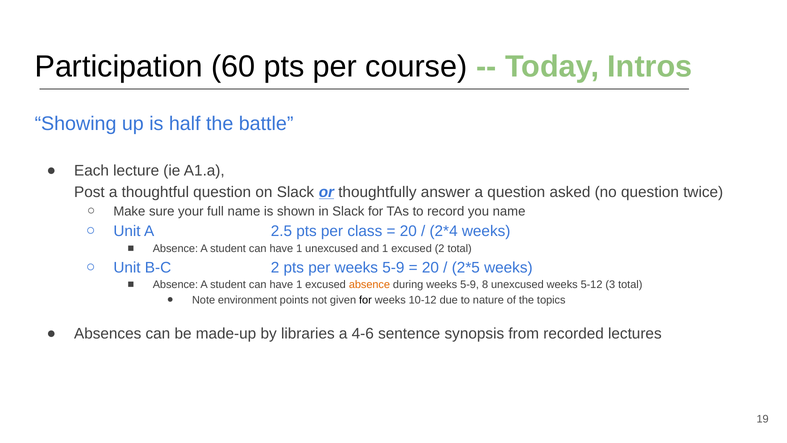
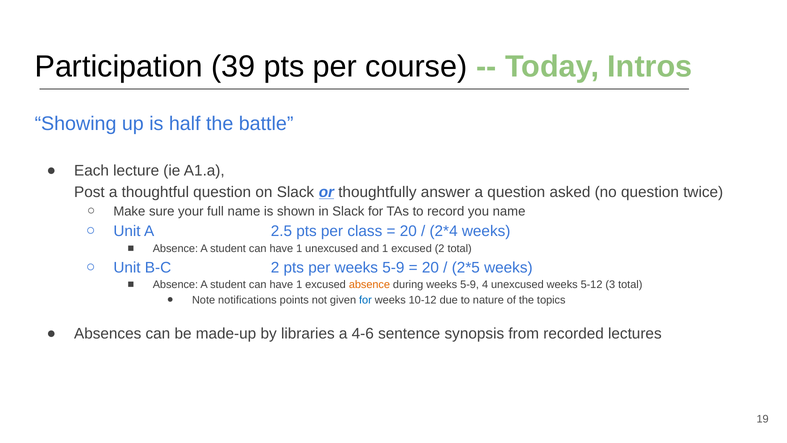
60: 60 -> 39 (233, 67)
8: 8 -> 4 (485, 285)
environment: environment -> notifications (247, 300)
for colour: black -> blue (365, 300)
